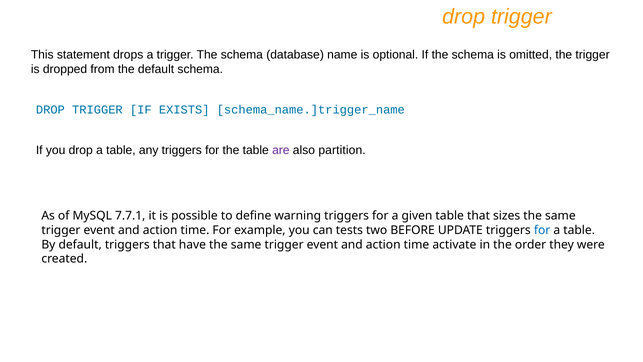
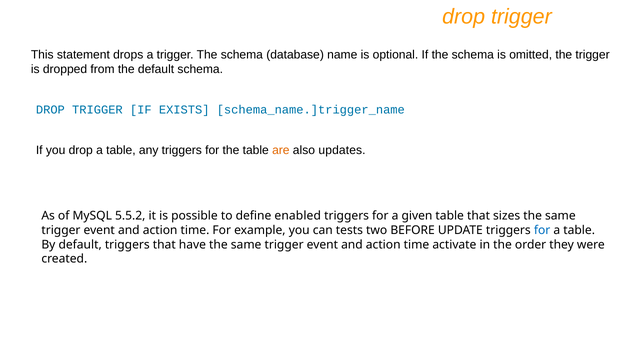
are colour: purple -> orange (281, 150)
partition: partition -> updates (342, 150)
7.7.1: 7.7.1 -> 5.5.2 (130, 215)
warning: warning -> enabled (298, 215)
